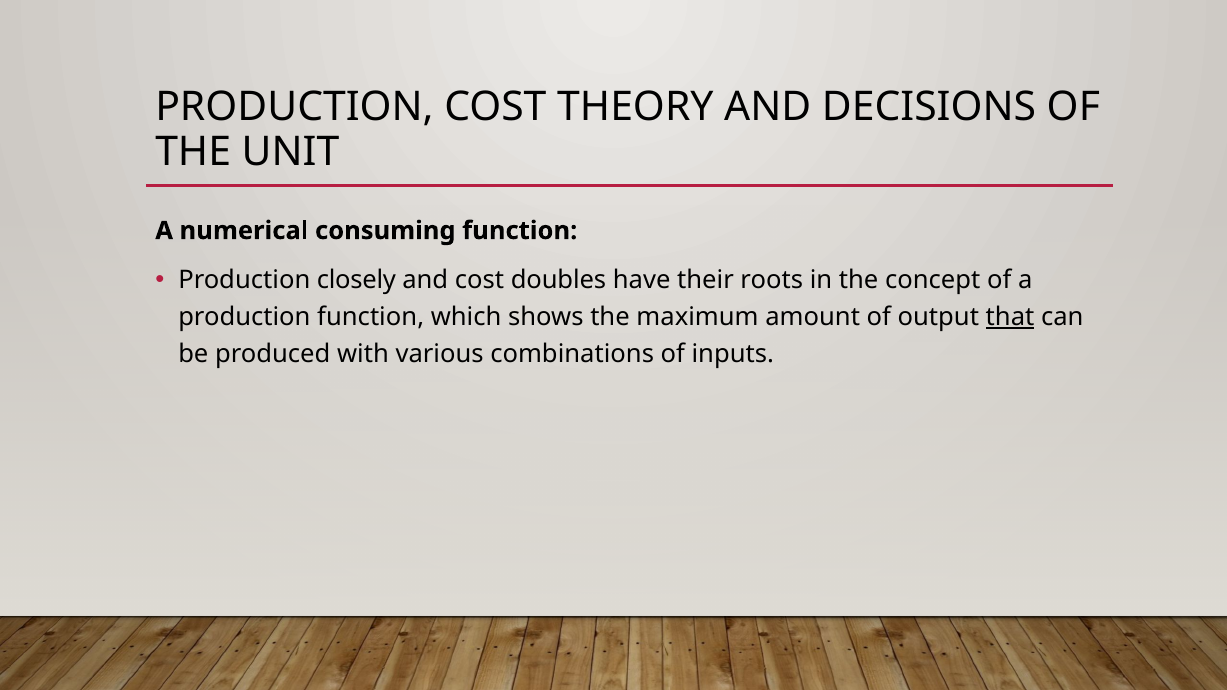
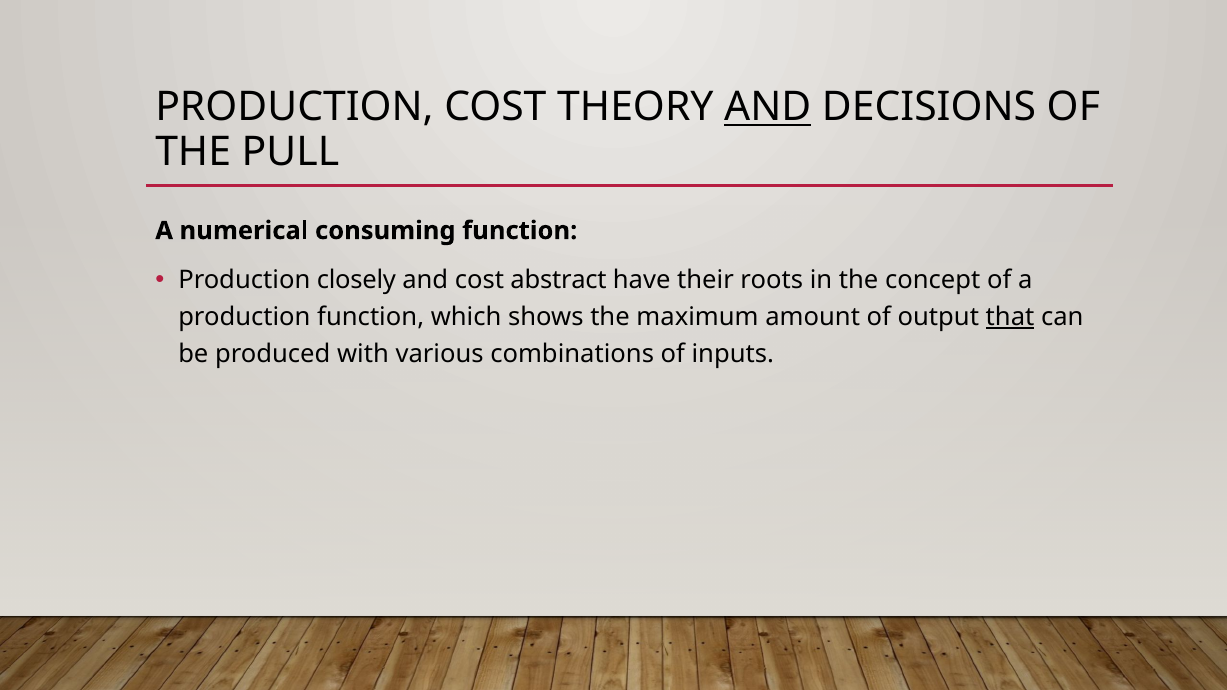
AND underline: none -> present (768, 107)
UNIT: UNIT -> PULL (290, 152)
doubles: doubles -> abstract (559, 280)
